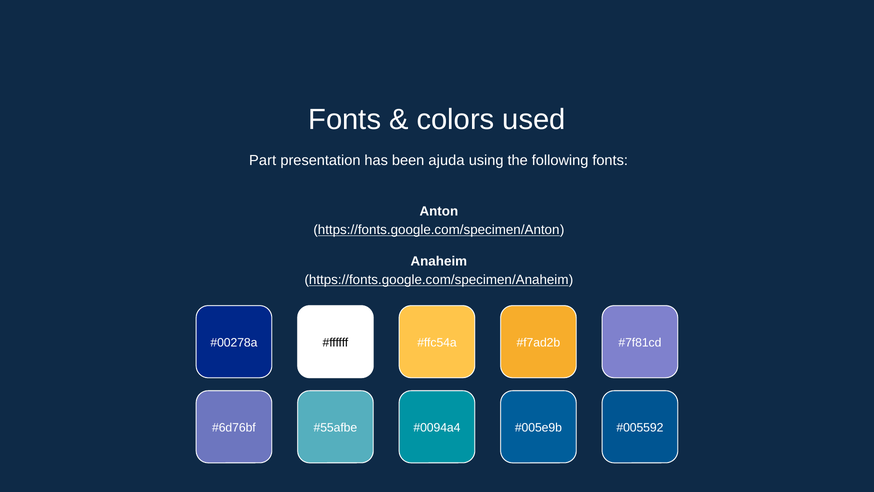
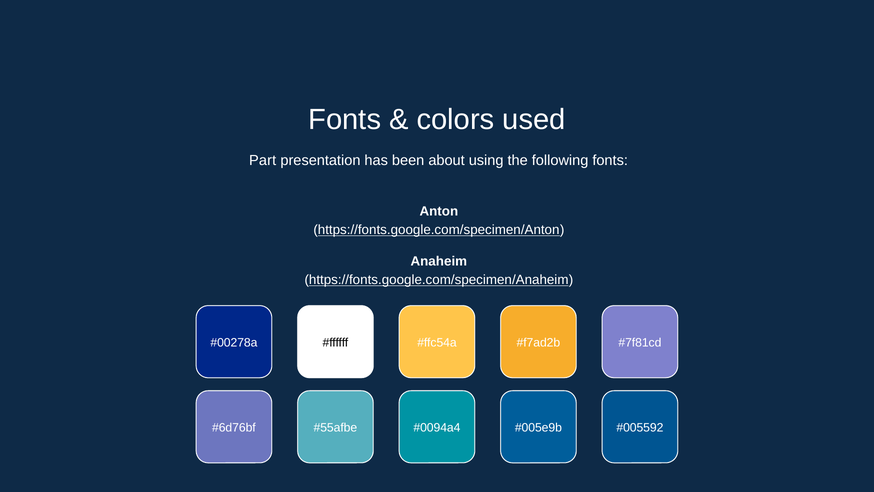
ajuda: ajuda -> about (447, 160)
